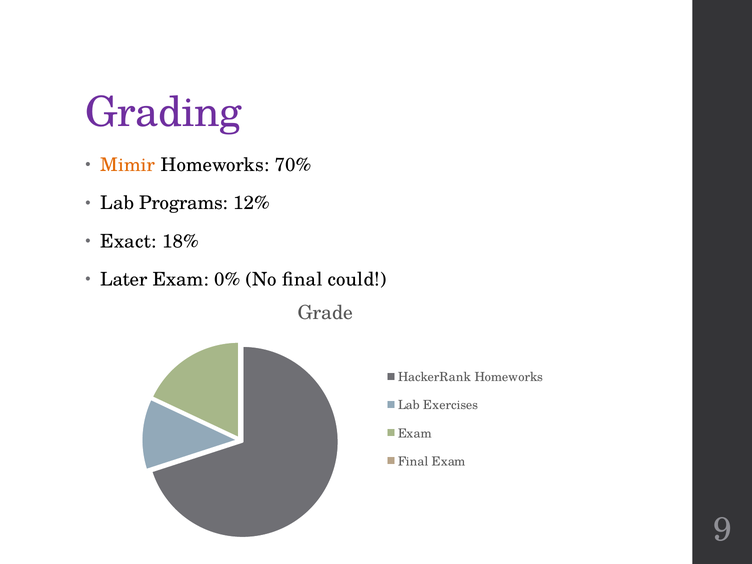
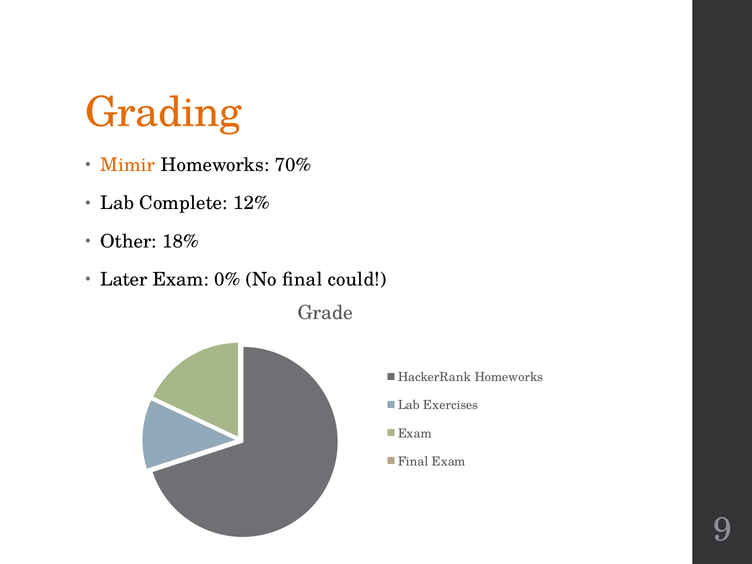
Grading colour: purple -> orange (163, 112)
Programs: Programs -> Complete (184, 203)
Exact: Exact -> Other (129, 241)
